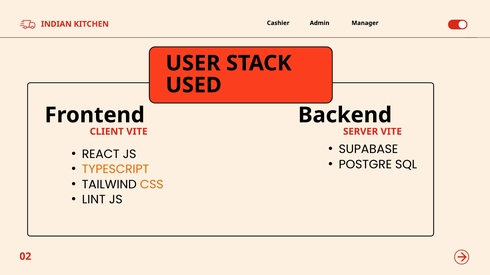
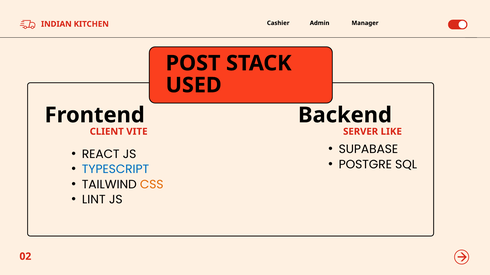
USER: USER -> POST (193, 63)
VITE: VITE -> LIKE (391, 132)
TYPESCRIPT colour: orange -> blue (115, 170)
